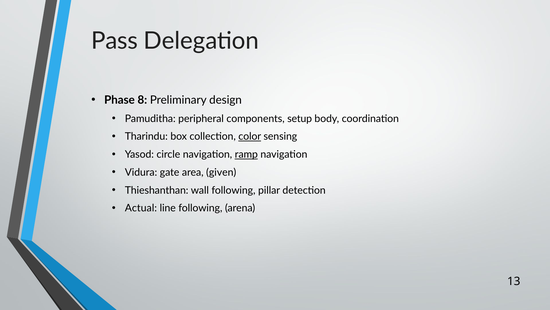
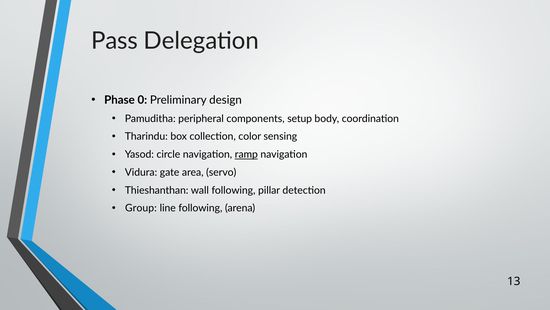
8: 8 -> 0 (142, 100)
color underline: present -> none (250, 136)
given: given -> servo (221, 172)
Actual: Actual -> Group (141, 208)
